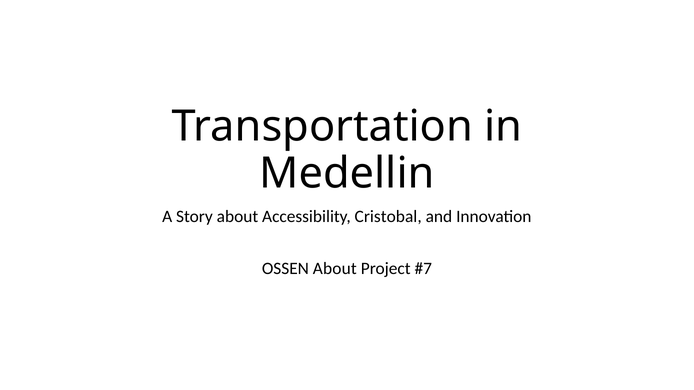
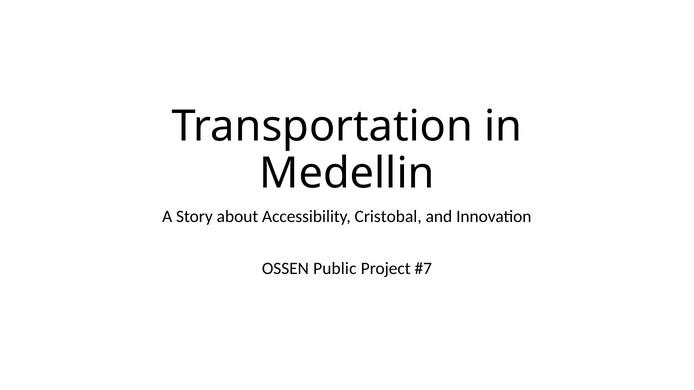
OSSEN About: About -> Public (335, 269)
